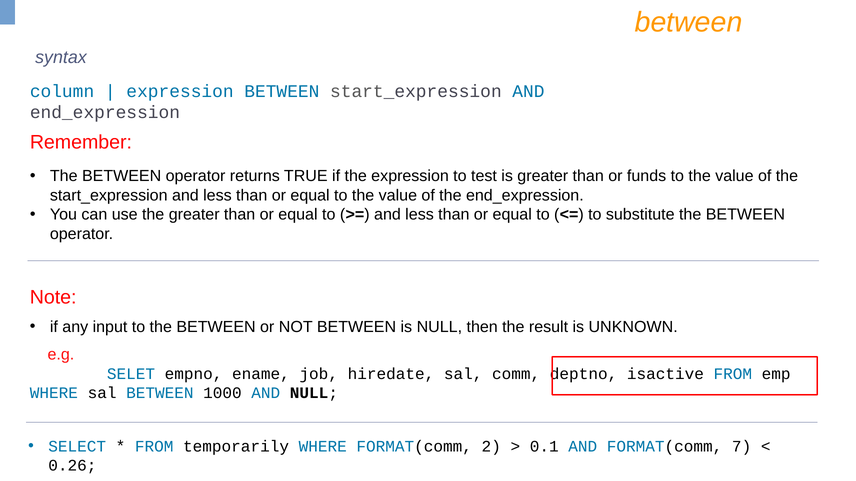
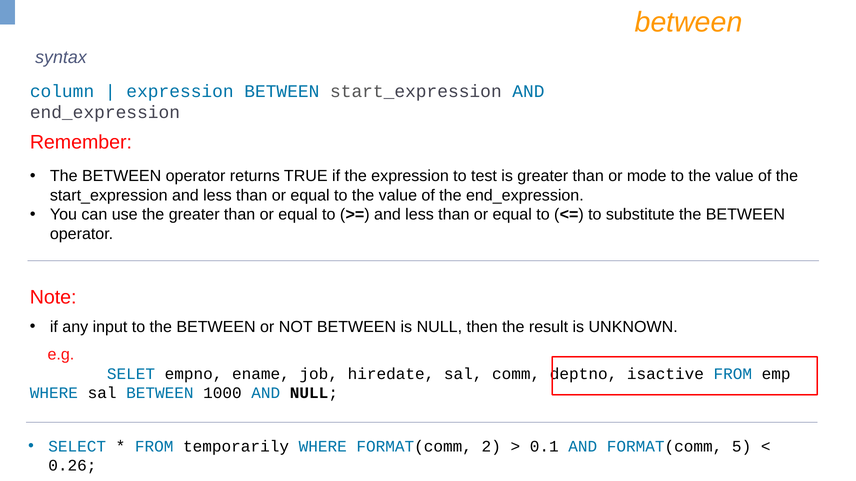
funds: funds -> mode (647, 176)
7: 7 -> 5 (742, 447)
